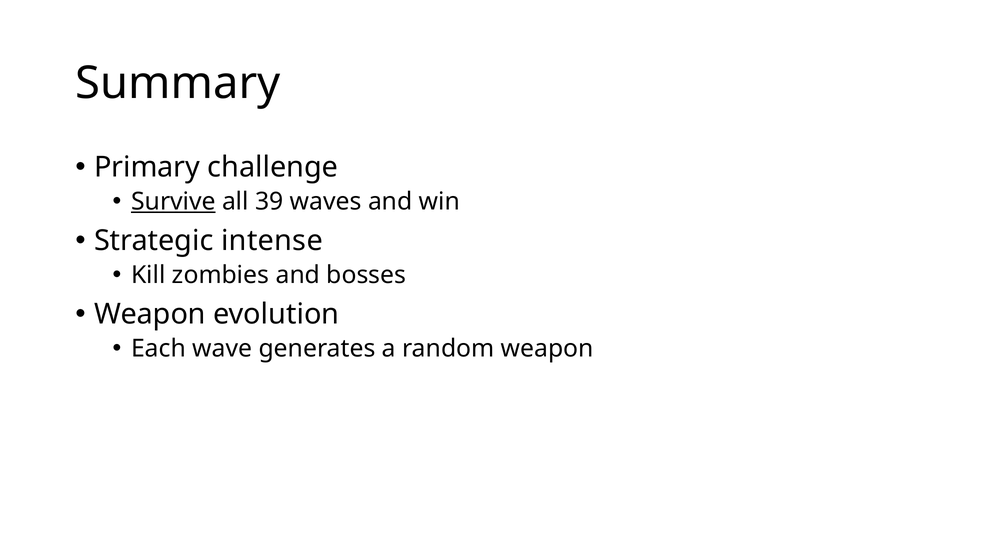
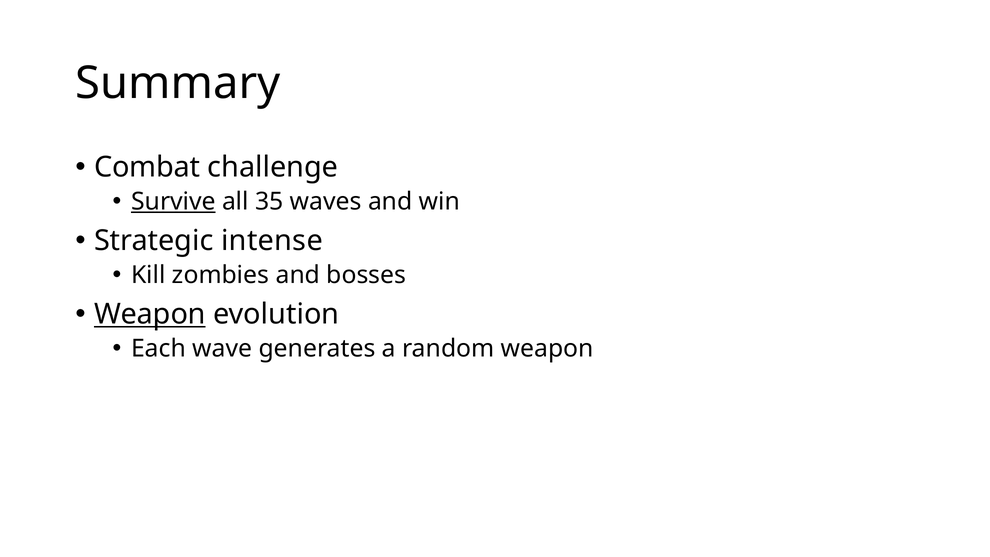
Primary: Primary -> Combat (147, 167)
39: 39 -> 35 (269, 202)
Weapon underline: none -> present (150, 314)
